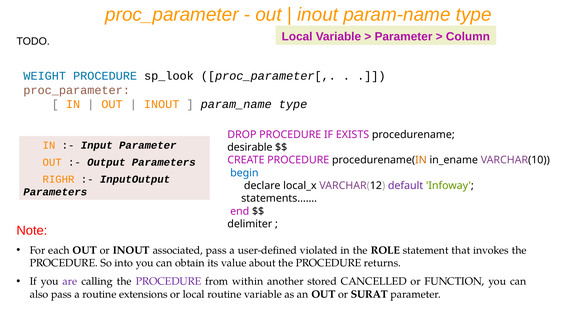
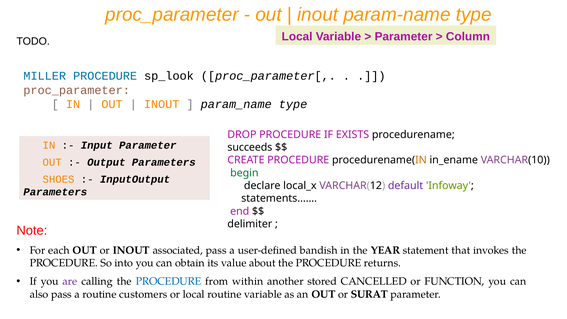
WEIGHT: WEIGHT -> MILLER (45, 76)
desirable: desirable -> succeeds (250, 147)
begin colour: blue -> green (244, 173)
RIGHR: RIGHR -> SHOES (58, 179)
violated: violated -> bandish (319, 250)
ROLE: ROLE -> YEAR (386, 250)
PROCEDURE colour: purple -> blue (169, 281)
extensions: extensions -> customers (143, 294)
